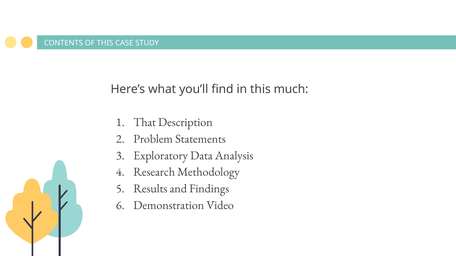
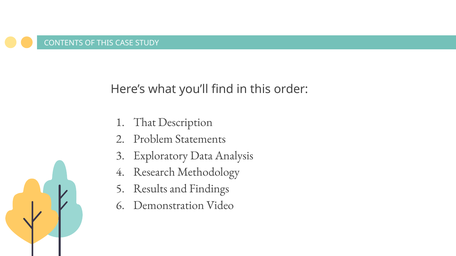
much: much -> order (291, 89)
